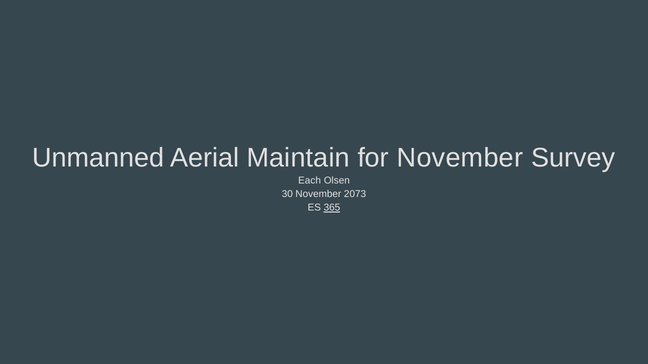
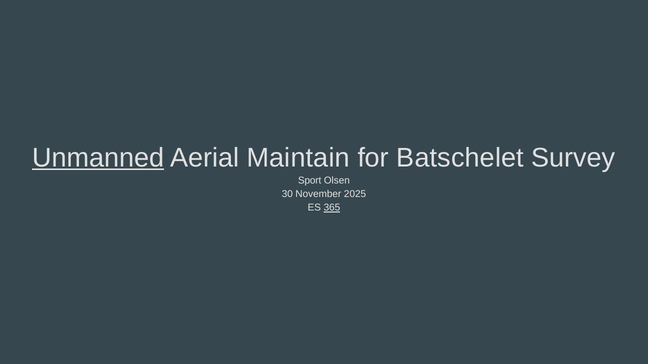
Unmanned underline: none -> present (98, 158)
for November: November -> Batschelet (460, 158)
Each: Each -> Sport (310, 181)
2073: 2073 -> 2025 (355, 194)
